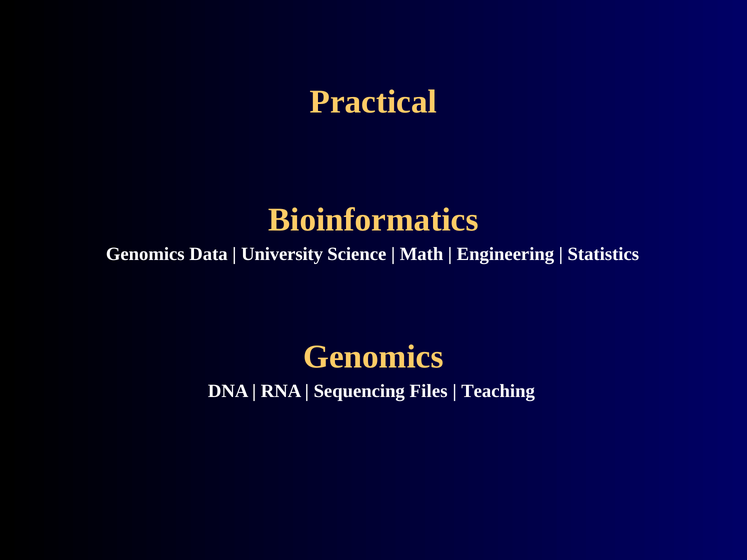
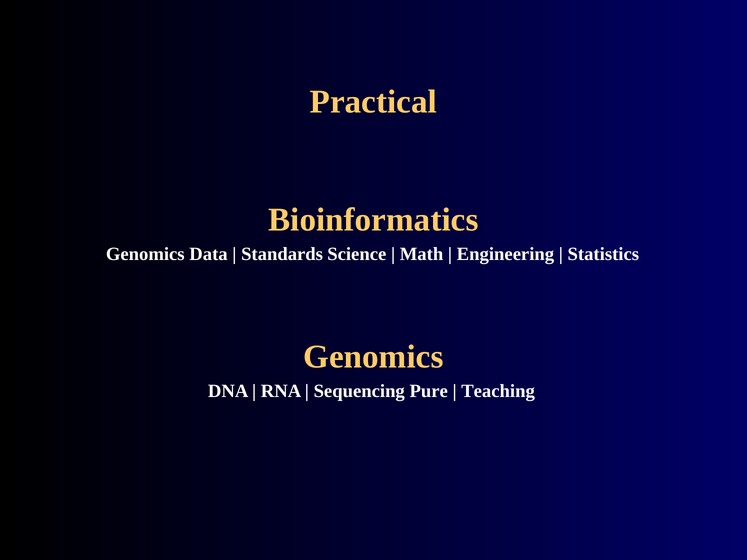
University: University -> Standards (282, 254)
Files: Files -> Pure (429, 391)
